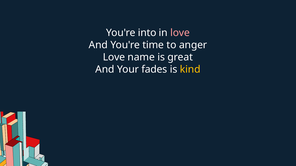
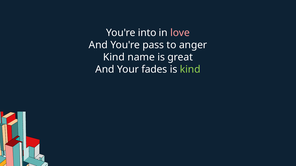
time: time -> pass (153, 45)
Love: Love -> Kind (114, 57)
kind colour: yellow -> light green (190, 70)
